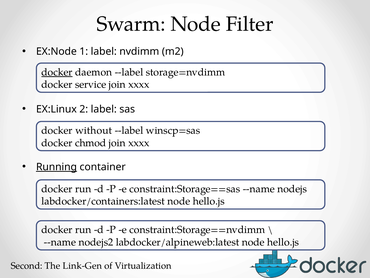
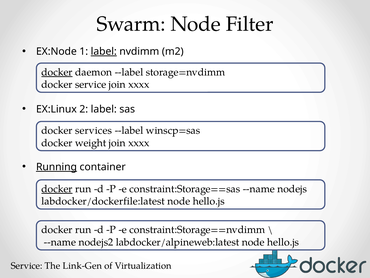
label underline: none -> present (104, 51)
without: without -> services (94, 130)
chmod: chmod -> weight (91, 143)
docker underline: none -> present (57, 189)
labdocker/containers:latest: labdocker/containers:latest -> labdocker/dockerfile:latest (103, 201)
Second: Second -> Service (27, 265)
